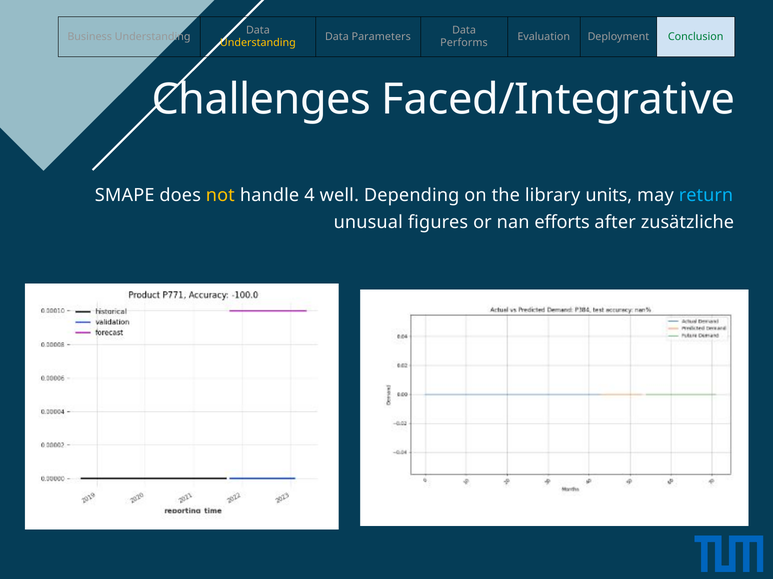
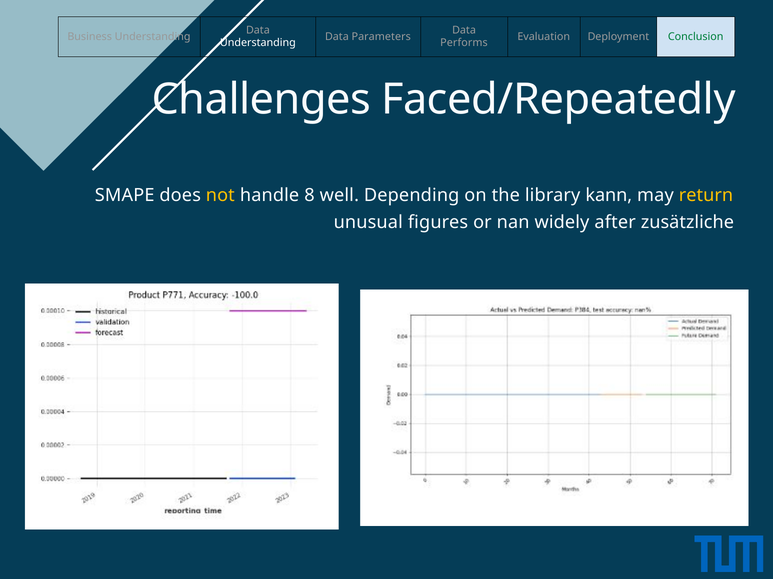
Understanding colour: yellow -> white (258, 43)
Faced/Integrative: Faced/Integrative -> Faced/Repeatedly (558, 100)
4: 4 -> 8 (309, 196)
units: units -> kann (609, 196)
return colour: light blue -> yellow (706, 196)
efforts: efforts -> widely (562, 223)
